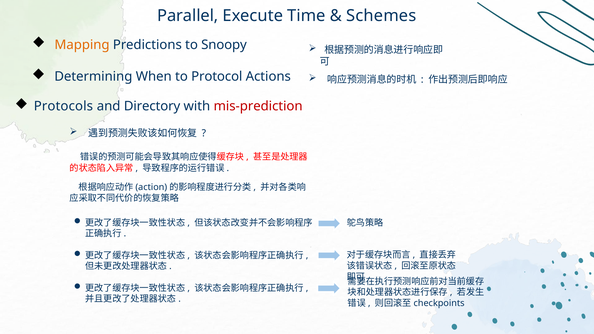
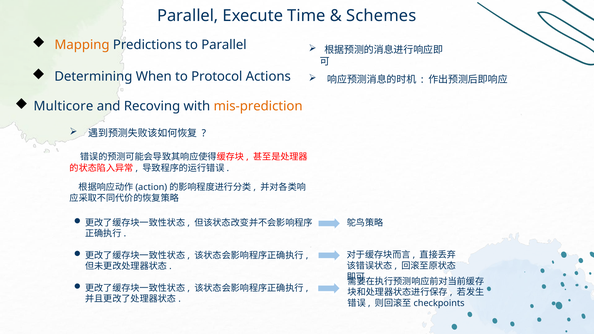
to Snoopy: Snoopy -> Parallel (224, 45)
Protocols: Protocols -> Multicore (63, 106)
Directory: Directory -> Recoving (152, 106)
mis-prediction colour: red -> orange (258, 106)
